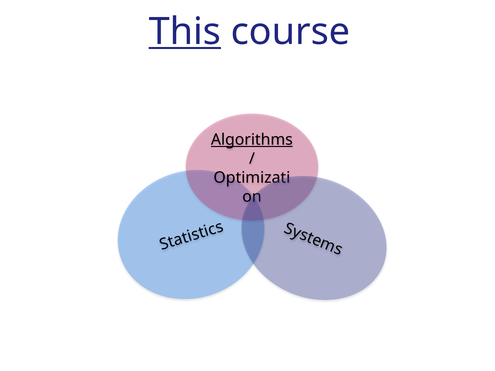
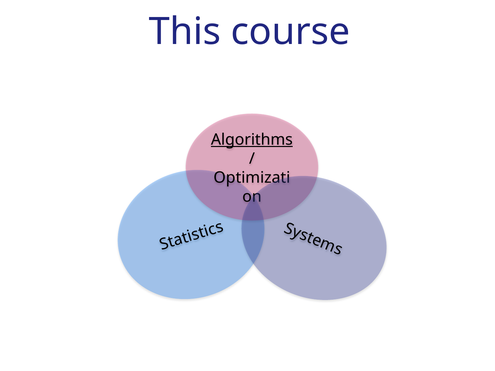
This underline: present -> none (185, 32)
